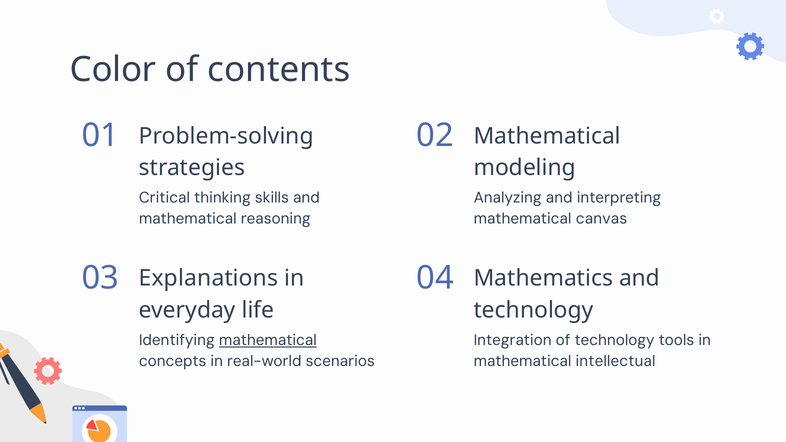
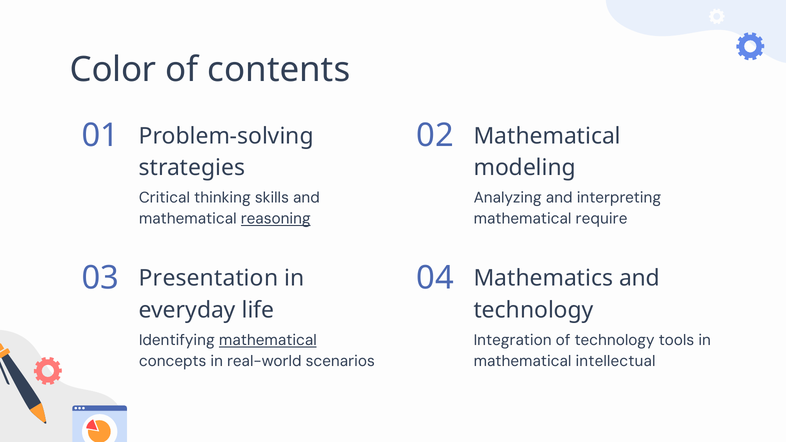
reasoning underline: none -> present (276, 219)
canvas: canvas -> require (602, 219)
Explanations: Explanations -> Presentation (209, 278)
